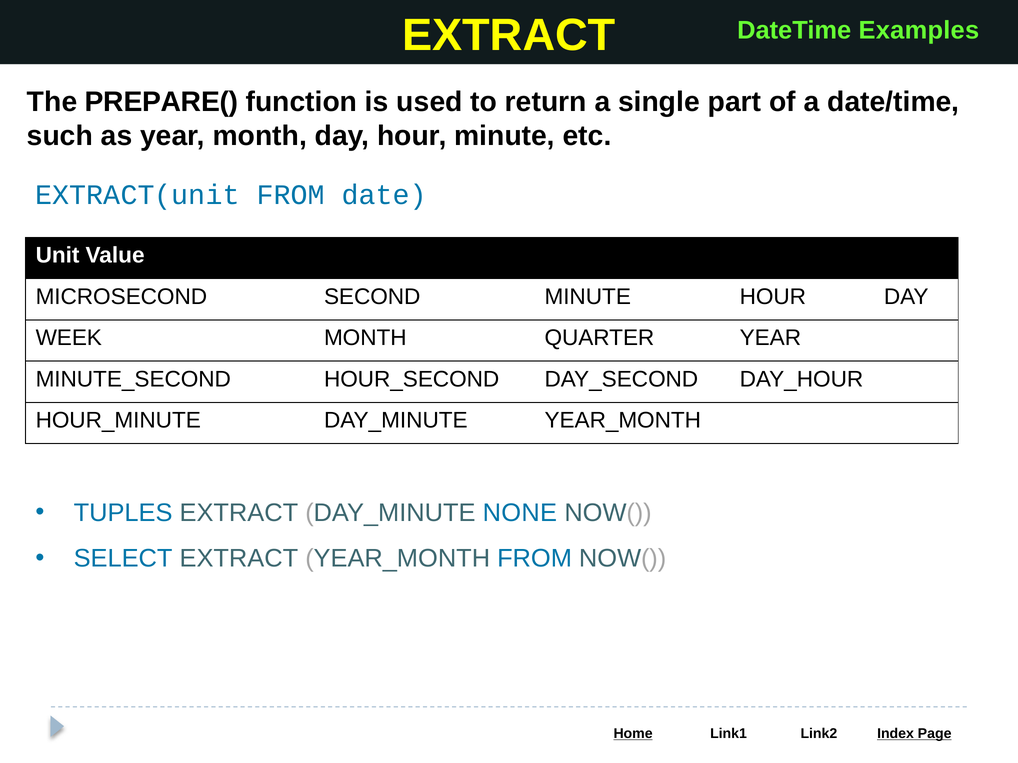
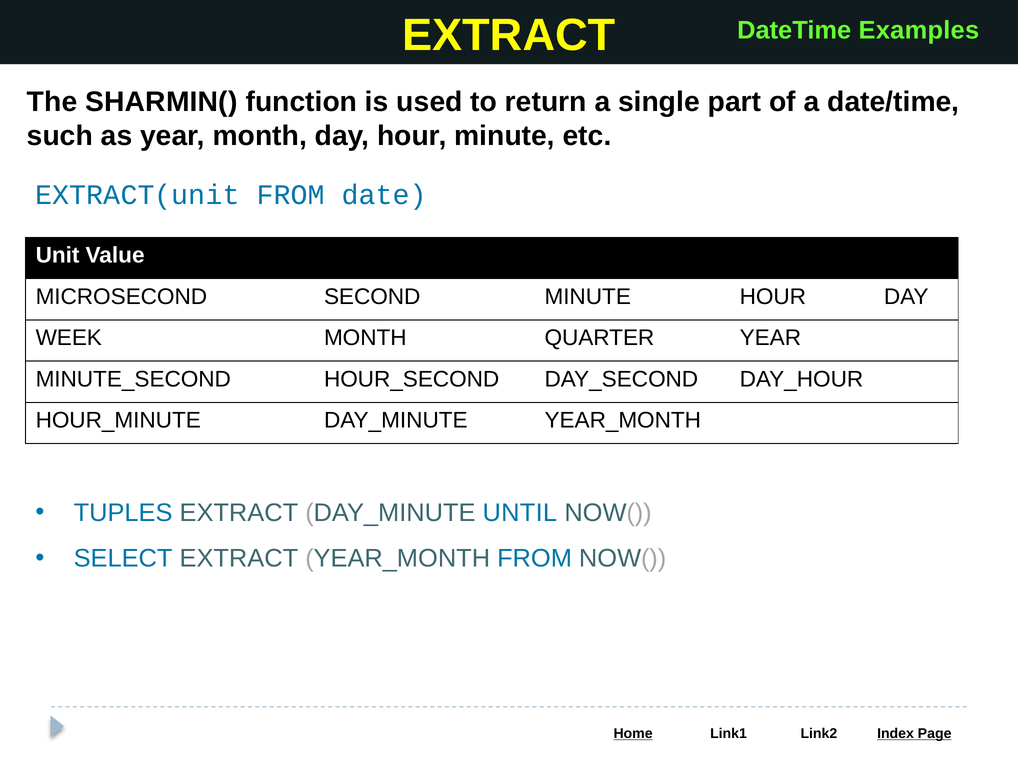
PREPARE(: PREPARE( -> SHARMIN( (161, 102)
NONE: NONE -> UNTIL (520, 513)
